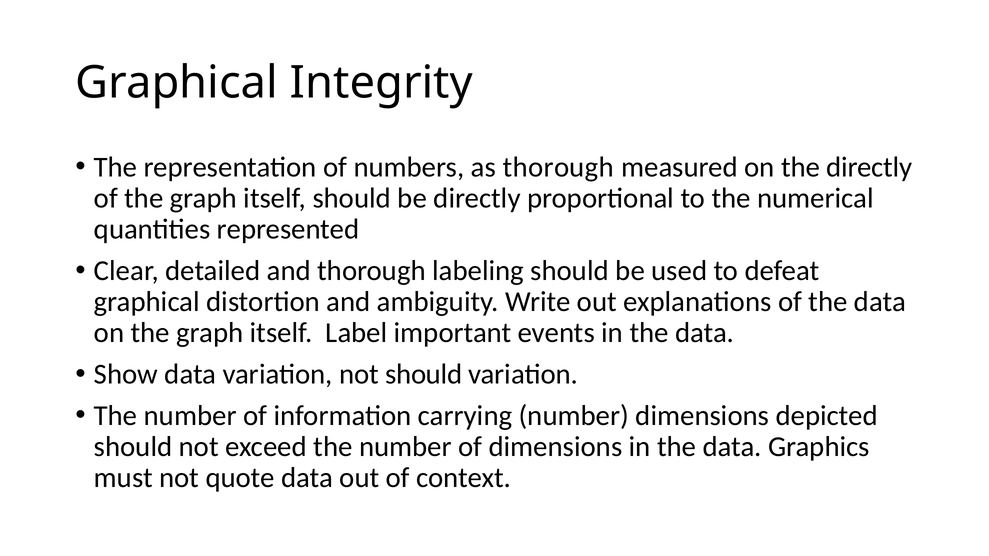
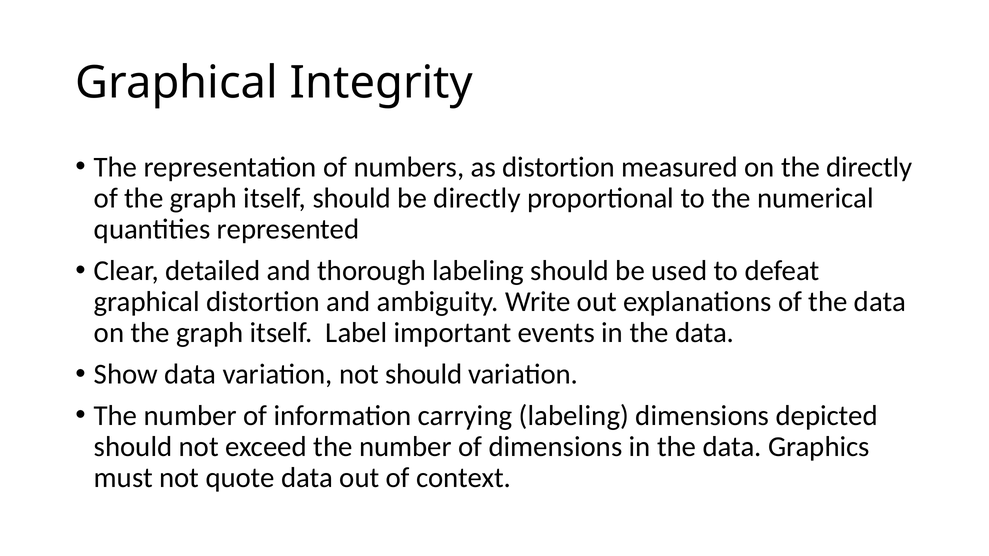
as thorough: thorough -> distortion (559, 167)
carrying number: number -> labeling (574, 416)
